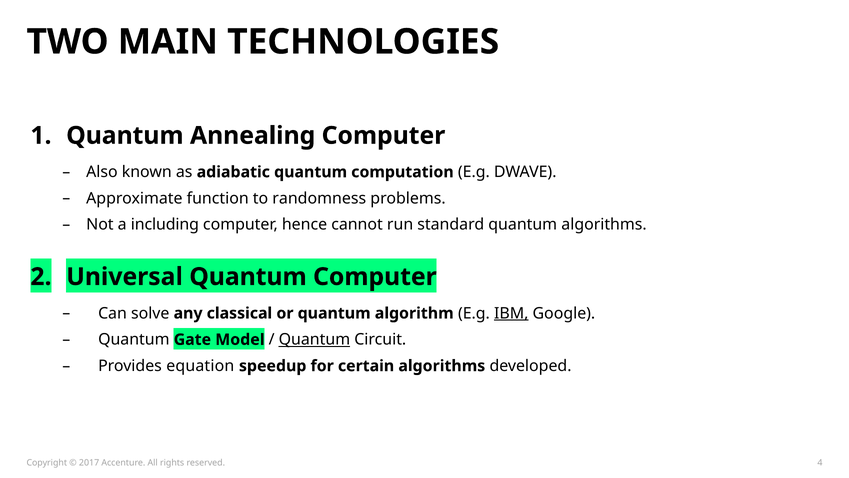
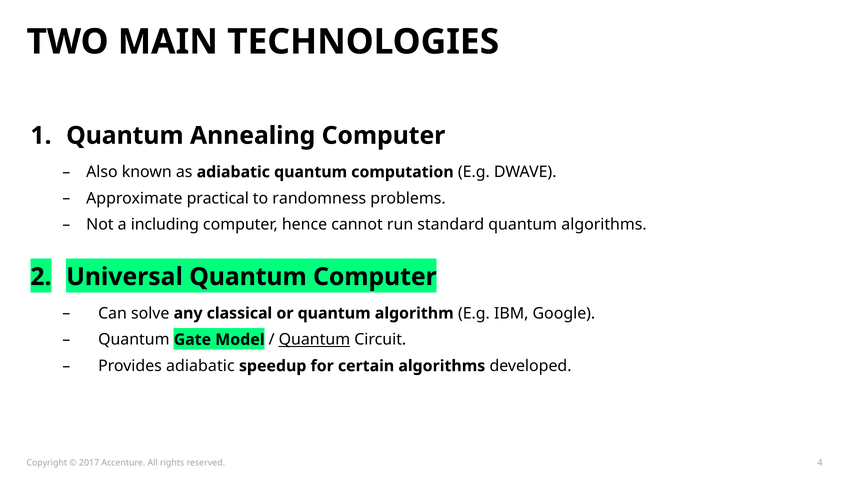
function: function -> practical (218, 198)
IBM underline: present -> none (511, 313)
Provides equation: equation -> adiabatic (200, 366)
